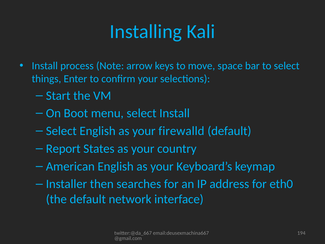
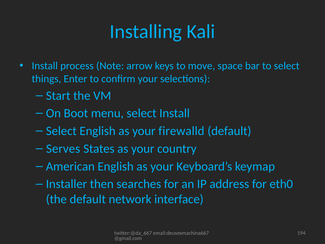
Report: Report -> Serves (63, 148)
